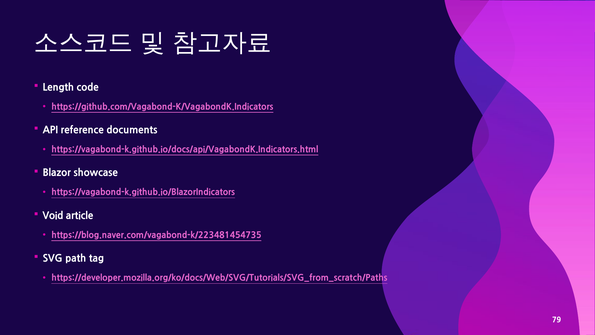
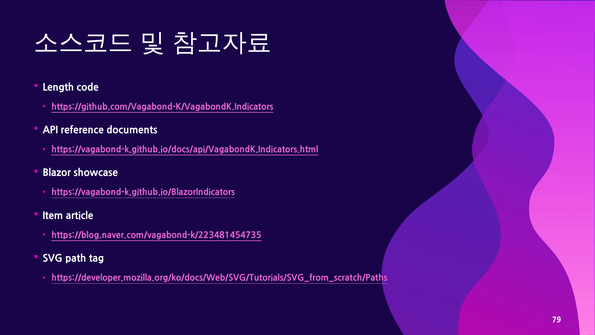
Void: Void -> Item (53, 216)
